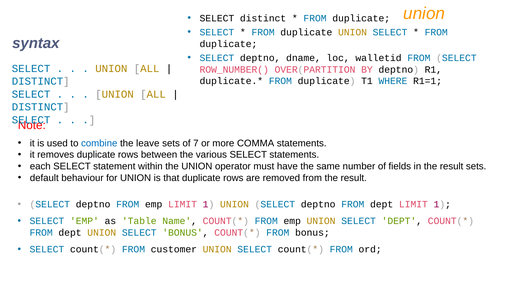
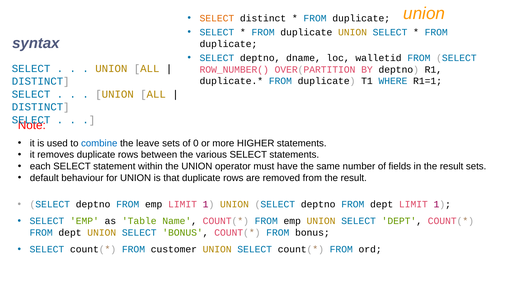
SELECT colour: black -> orange (217, 18)
7: 7 -> 0 (196, 143)
COMMA: COMMA -> HIGHER (256, 143)
